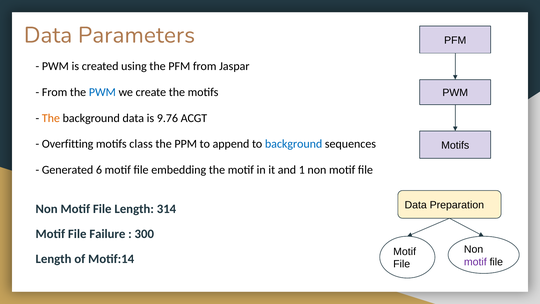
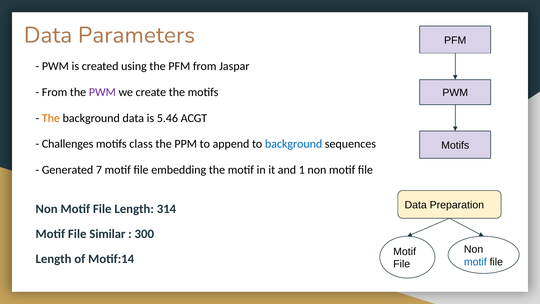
PWM colour: blue -> purple (102, 92)
9.76: 9.76 -> 5.46 (167, 118)
Overfitting: Overfitting -> Challenges (68, 144)
6: 6 -> 7 (99, 170)
Failure: Failure -> Similar (107, 234)
motif colour: purple -> blue (475, 262)
